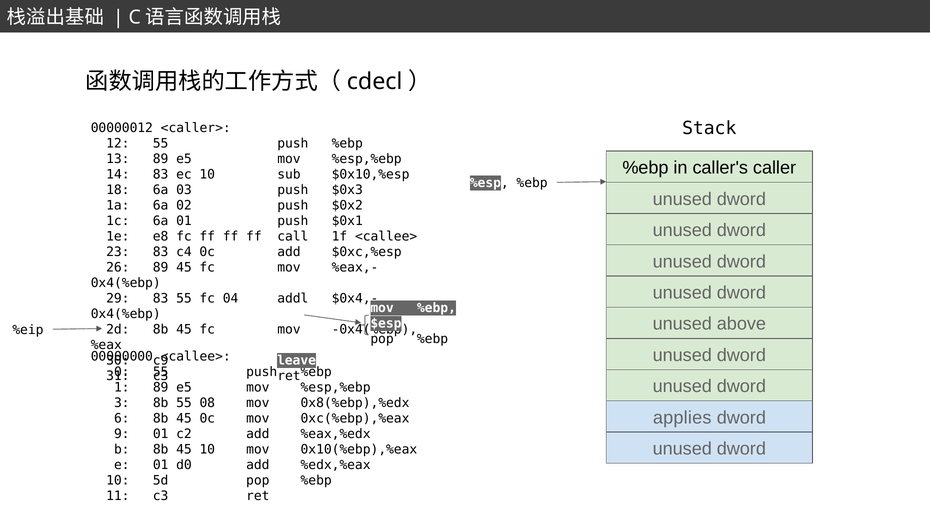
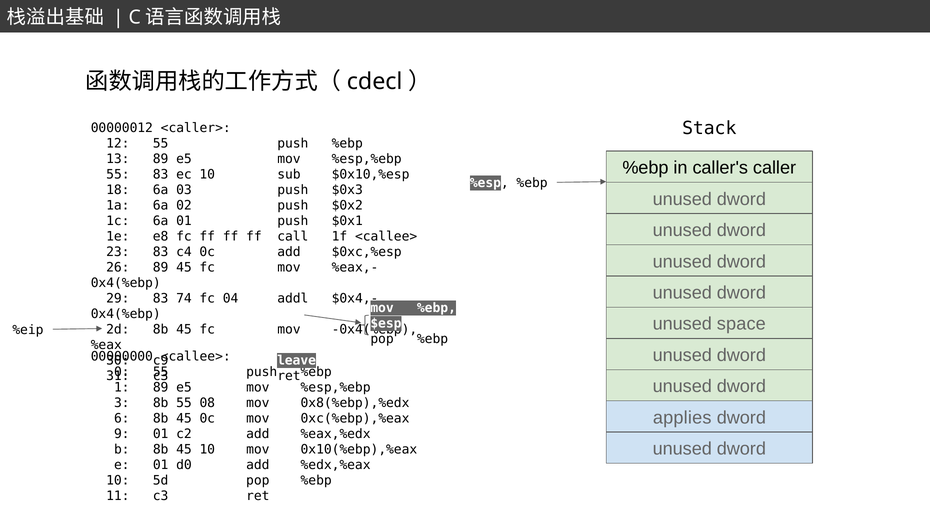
14: 14 -> 55 (118, 175)
83 55: 55 -> 74 (184, 299)
above: above -> space (741, 324)
